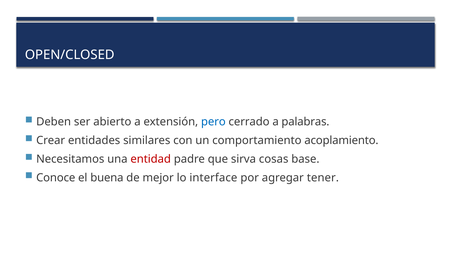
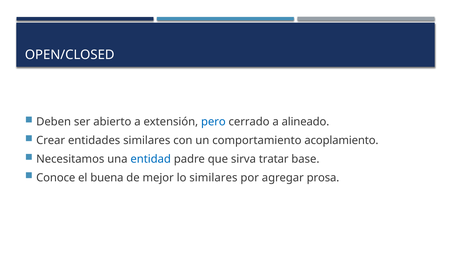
palabras: palabras -> alineado (305, 122)
entidad colour: red -> blue (151, 159)
cosas: cosas -> tratar (274, 159)
lo interface: interface -> similares (213, 177)
tener: tener -> prosa (323, 177)
